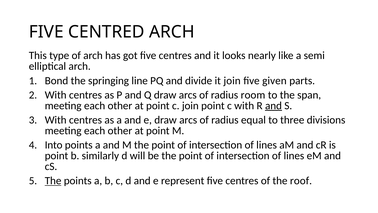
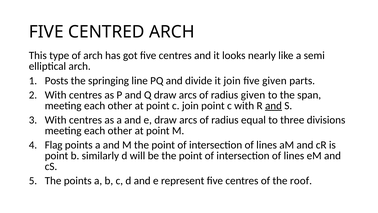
Bond: Bond -> Posts (57, 80)
radius room: room -> given (253, 95)
Into: Into -> Flag (54, 145)
The underline: present -> none (53, 180)
